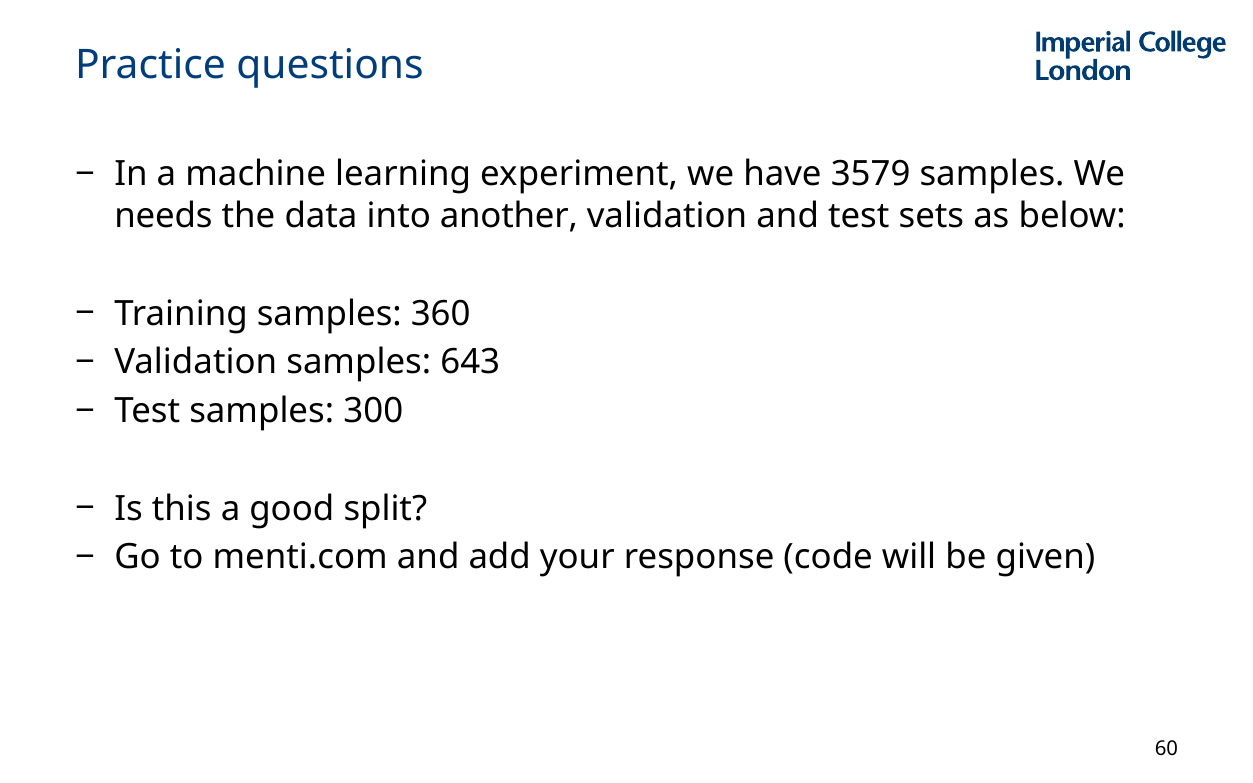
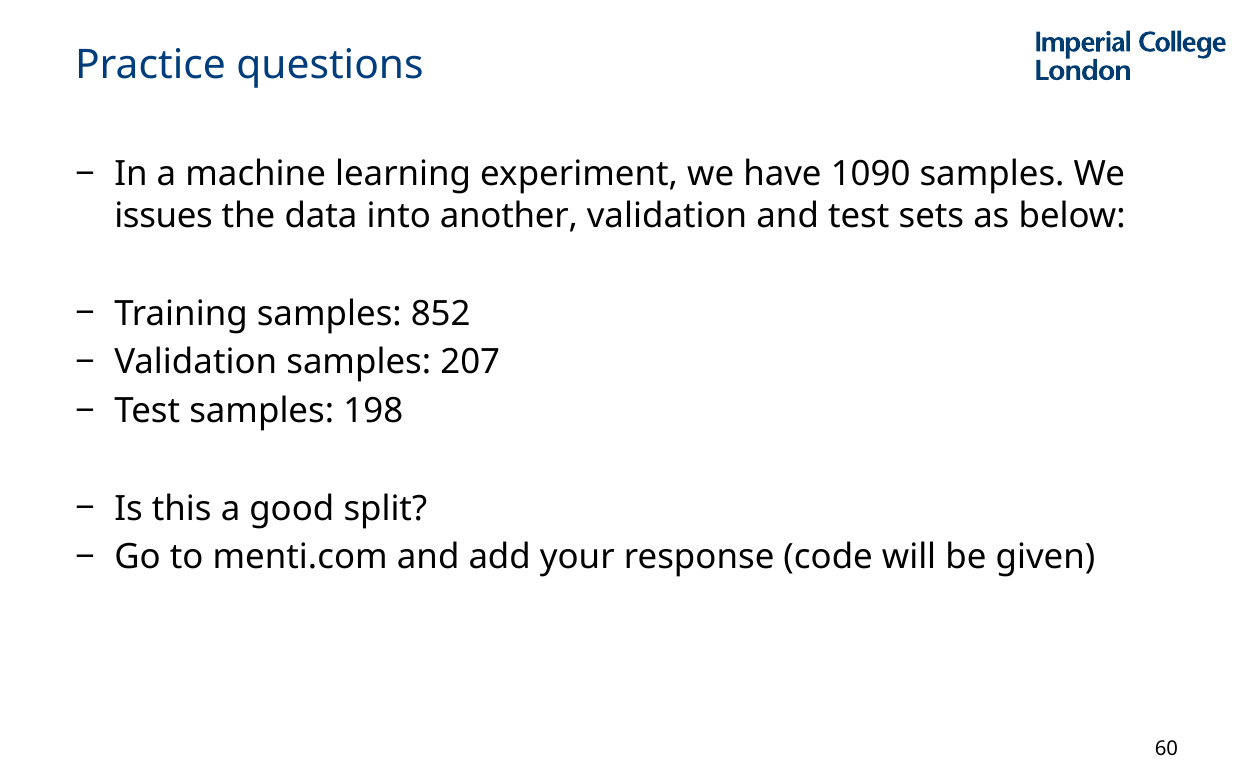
3579: 3579 -> 1090 (871, 174)
needs: needs -> issues (164, 216)
360: 360 -> 852 (441, 314)
643: 643 -> 207 (470, 362)
300: 300 -> 198 (373, 411)
